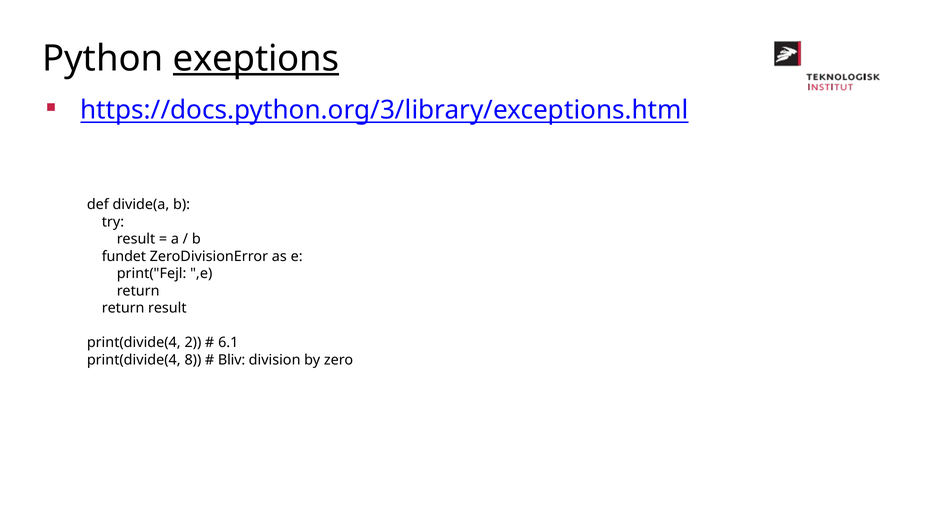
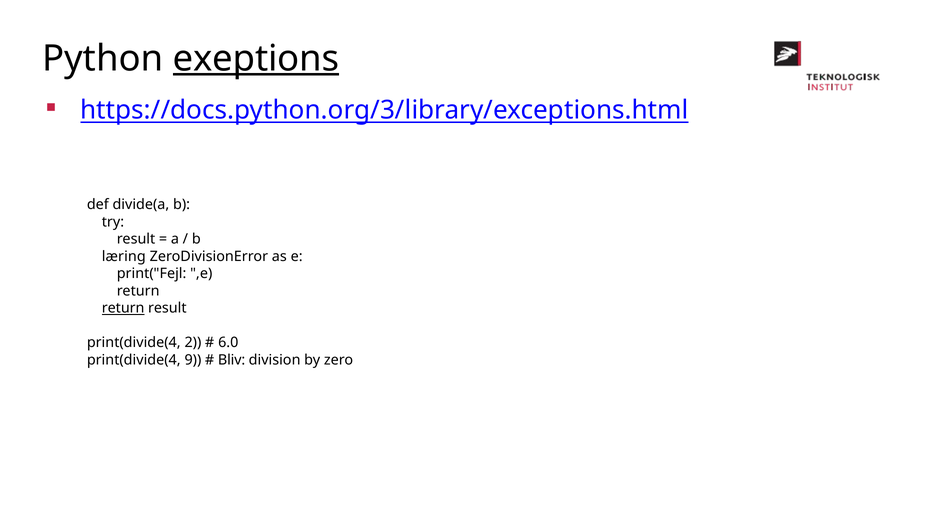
fundet: fundet -> læring (124, 256)
return underline: none -> present (123, 308)
6.1: 6.1 -> 6.0 (228, 343)
8: 8 -> 9 (193, 360)
